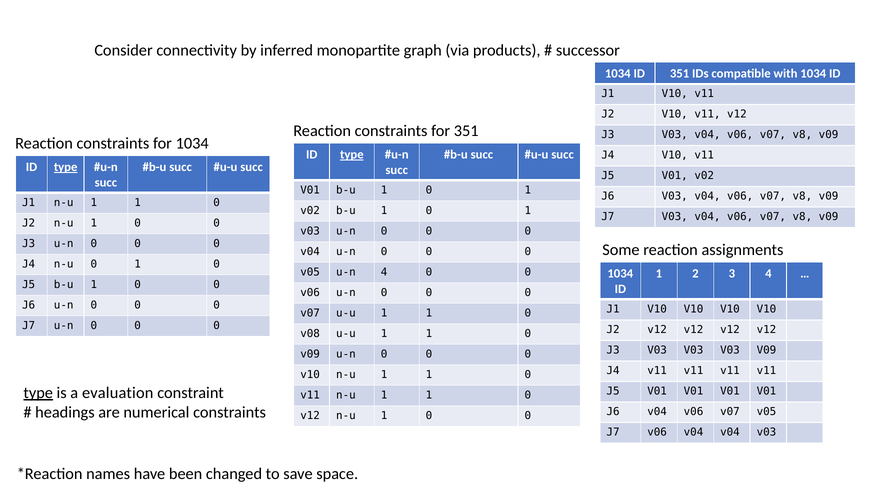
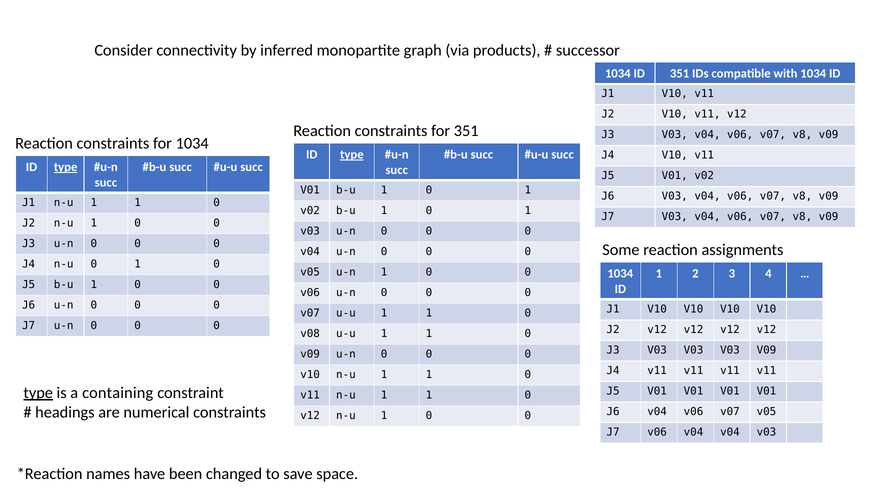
u-n 4: 4 -> 1 (384, 272)
evaluation: evaluation -> containing (118, 393)
